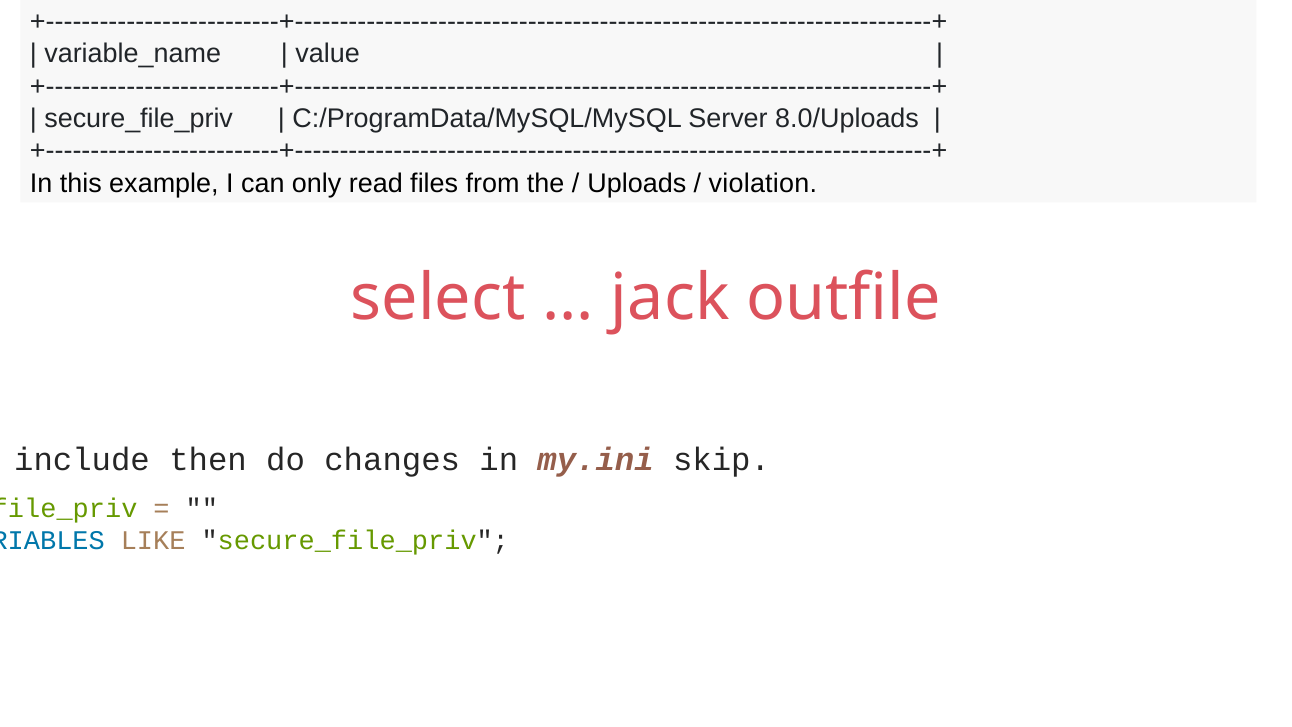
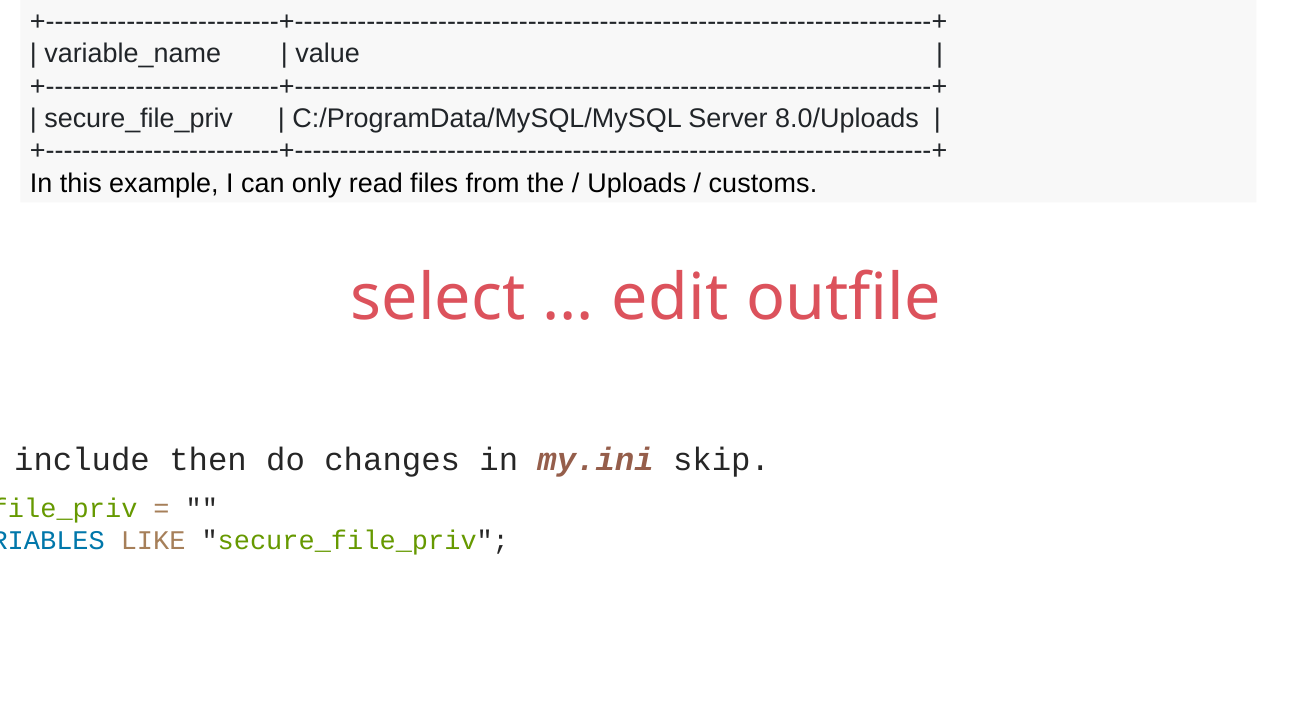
violation: violation -> customs (763, 183)
jack: jack -> edit (670, 298)
